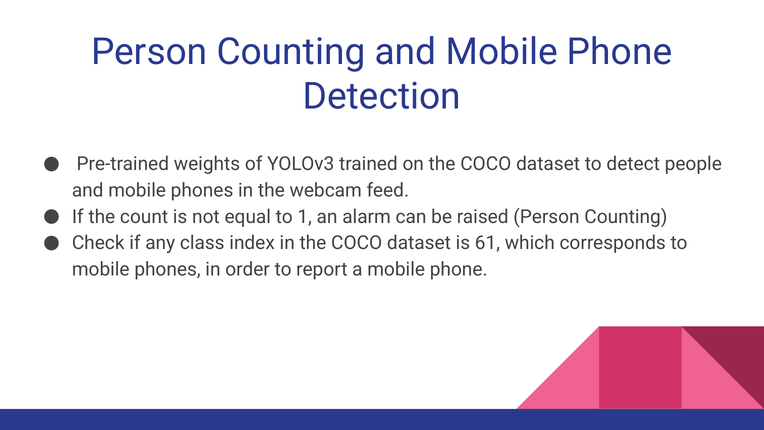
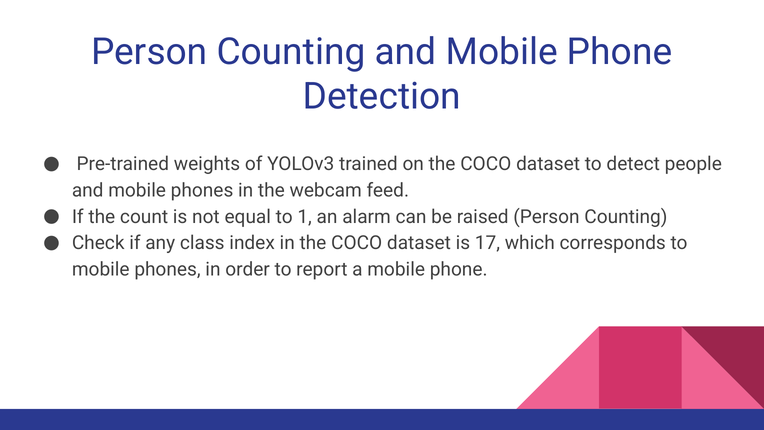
61: 61 -> 17 (487, 243)
